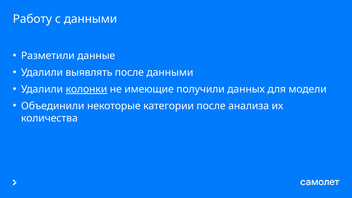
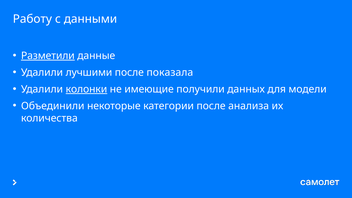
Разметили underline: none -> present (48, 56)
выявлять: выявлять -> лучшими (89, 72)
после данными: данными -> показала (170, 72)
